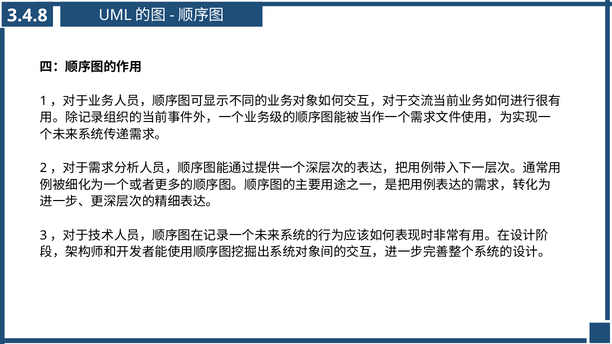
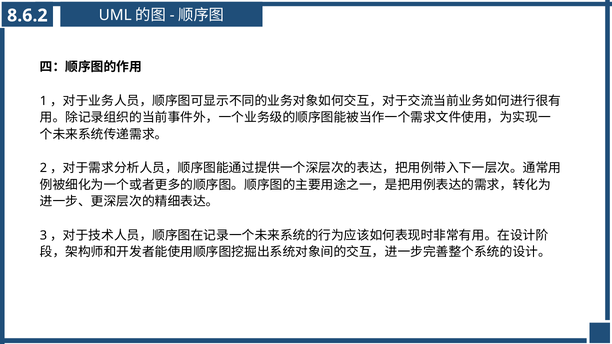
3.4.8: 3.4.8 -> 8.6.2 (27, 16)
